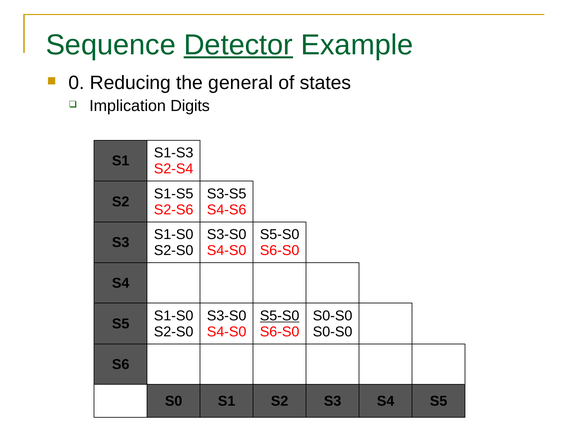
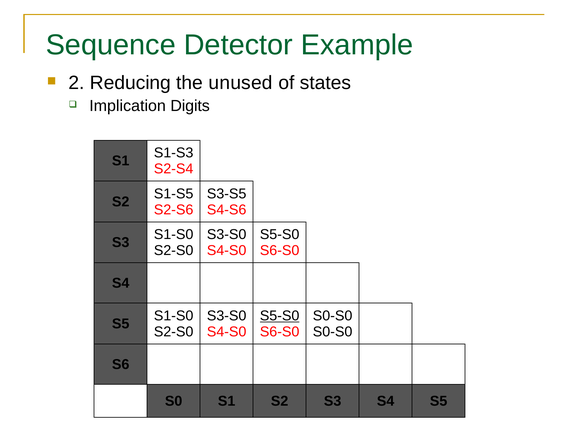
Detector underline: present -> none (238, 45)
0: 0 -> 2 (77, 83)
general: general -> unused (241, 83)
